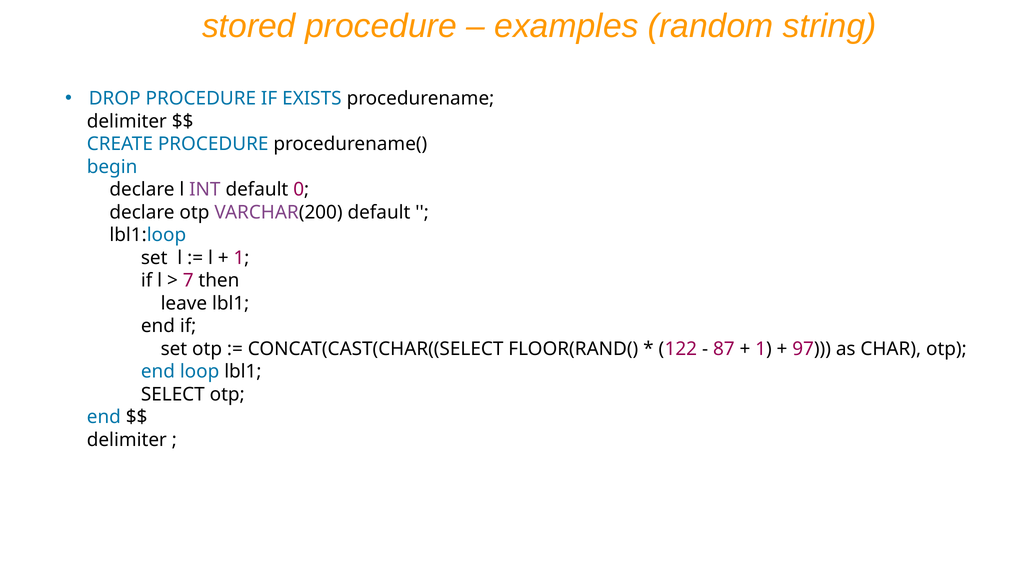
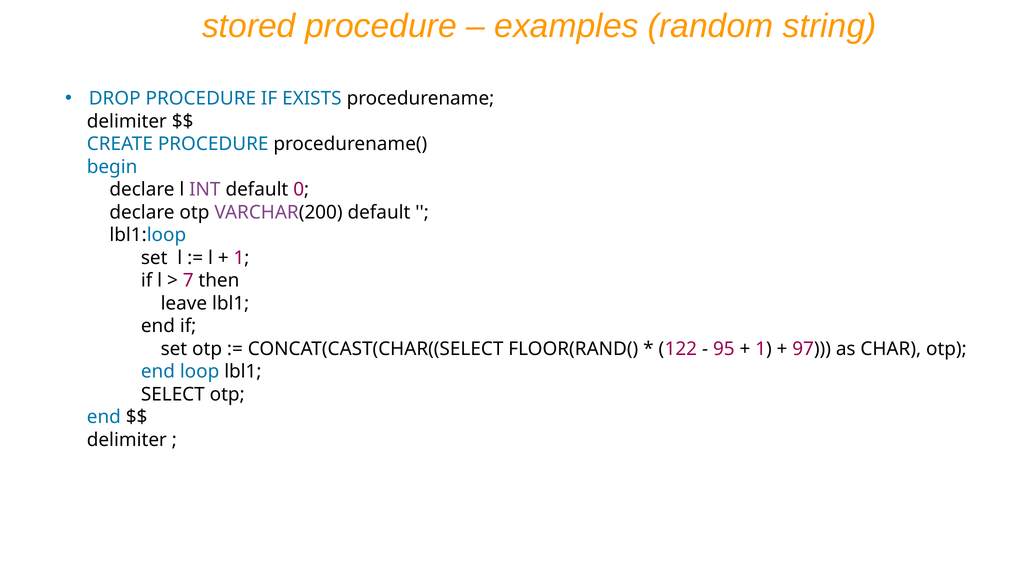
87: 87 -> 95 (724, 349)
